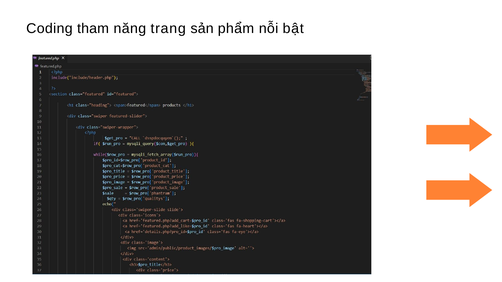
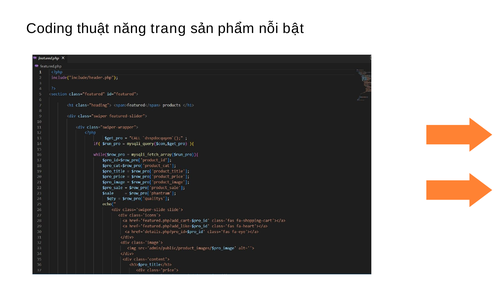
tham: tham -> thuật (93, 29)
